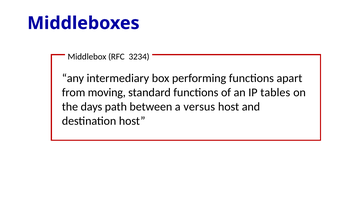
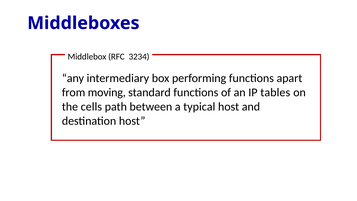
days: days -> cells (91, 107)
versus: versus -> typical (199, 107)
